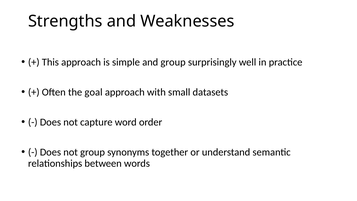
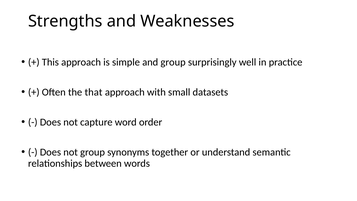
goal: goal -> that (94, 92)
